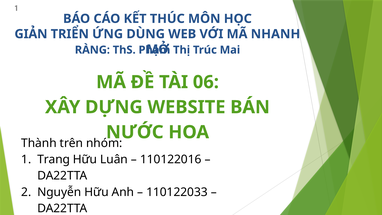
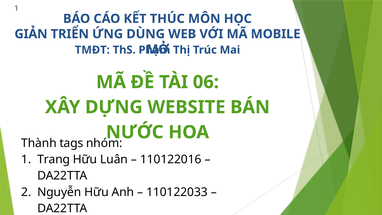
NHANH: NHANH -> MOBILE (276, 34)
RÀNG: RÀNG -> TMĐT (92, 50)
trên: trên -> tags (71, 143)
